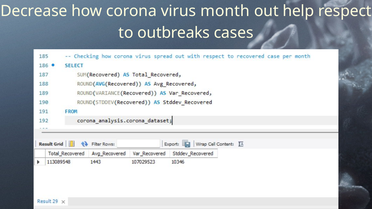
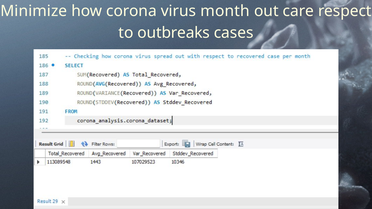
Decrease: Decrease -> Minimize (34, 11)
help: help -> care (298, 11)
